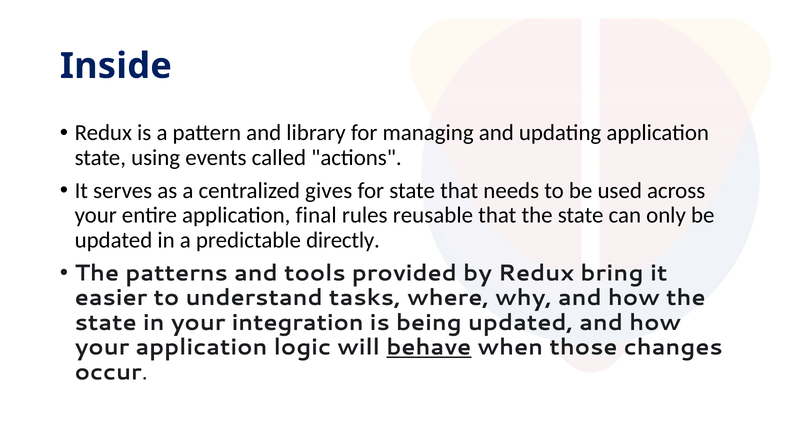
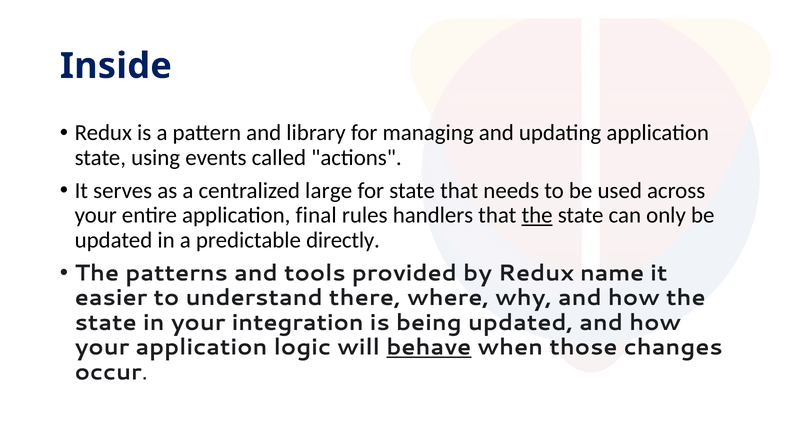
gives: gives -> large (329, 191)
reusable: reusable -> handlers (433, 215)
the underline: none -> present (537, 215)
bring: bring -> name (612, 273)
tasks: tasks -> there (365, 298)
